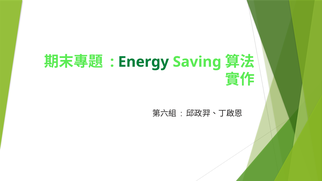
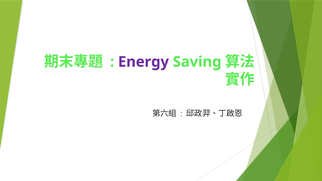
Energy colour: green -> purple (143, 62)
